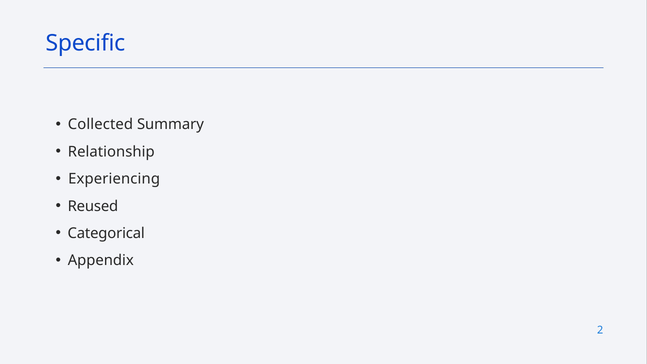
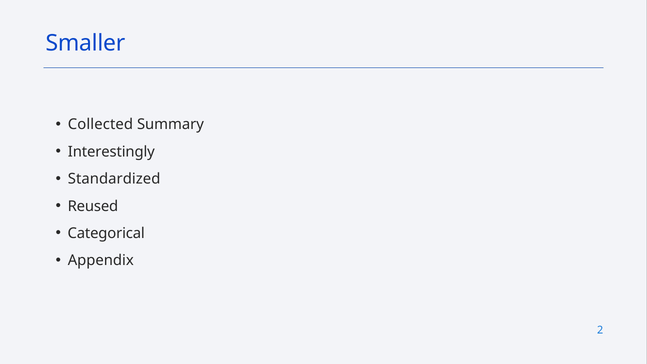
Specific: Specific -> Smaller (85, 43)
Relationship: Relationship -> Interestingly (111, 152)
Experiencing: Experiencing -> Standardized (114, 179)
